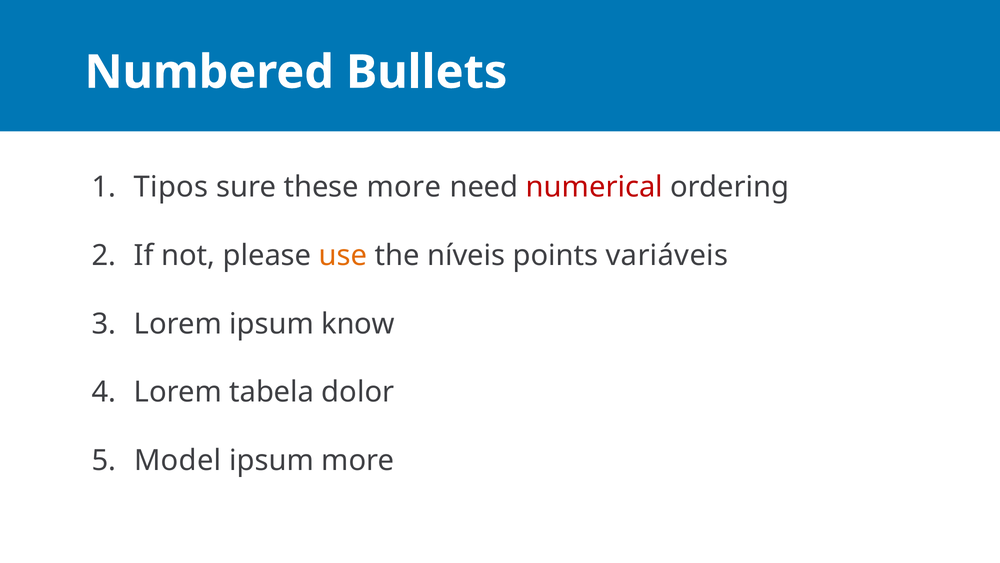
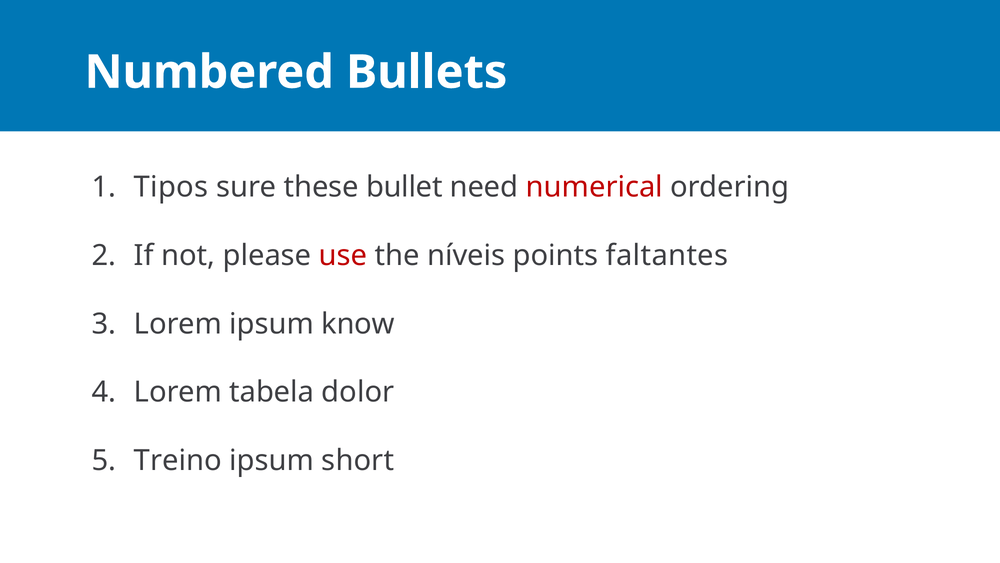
these more: more -> bullet (404, 187)
use colour: orange -> red (343, 255)
variáveis: variáveis -> faltantes (667, 255)
Model: Model -> Treino (178, 460)
ipsum more: more -> short (358, 460)
